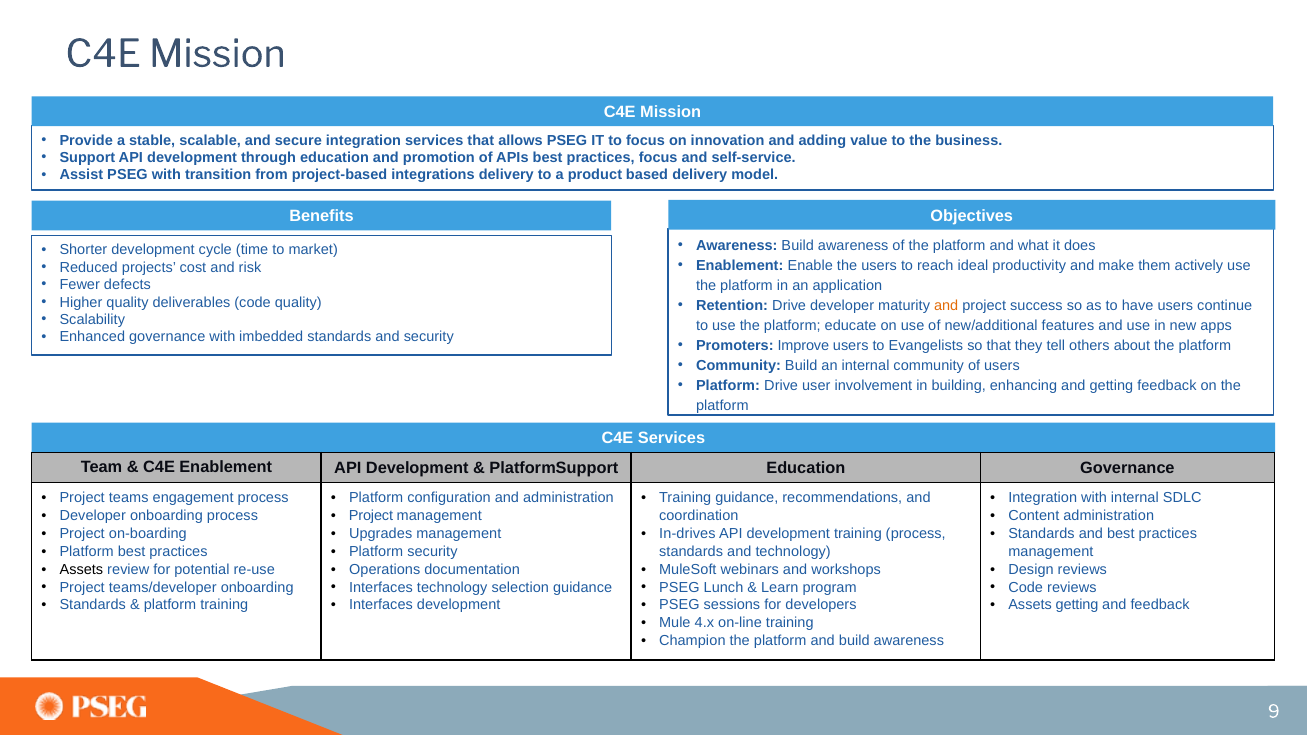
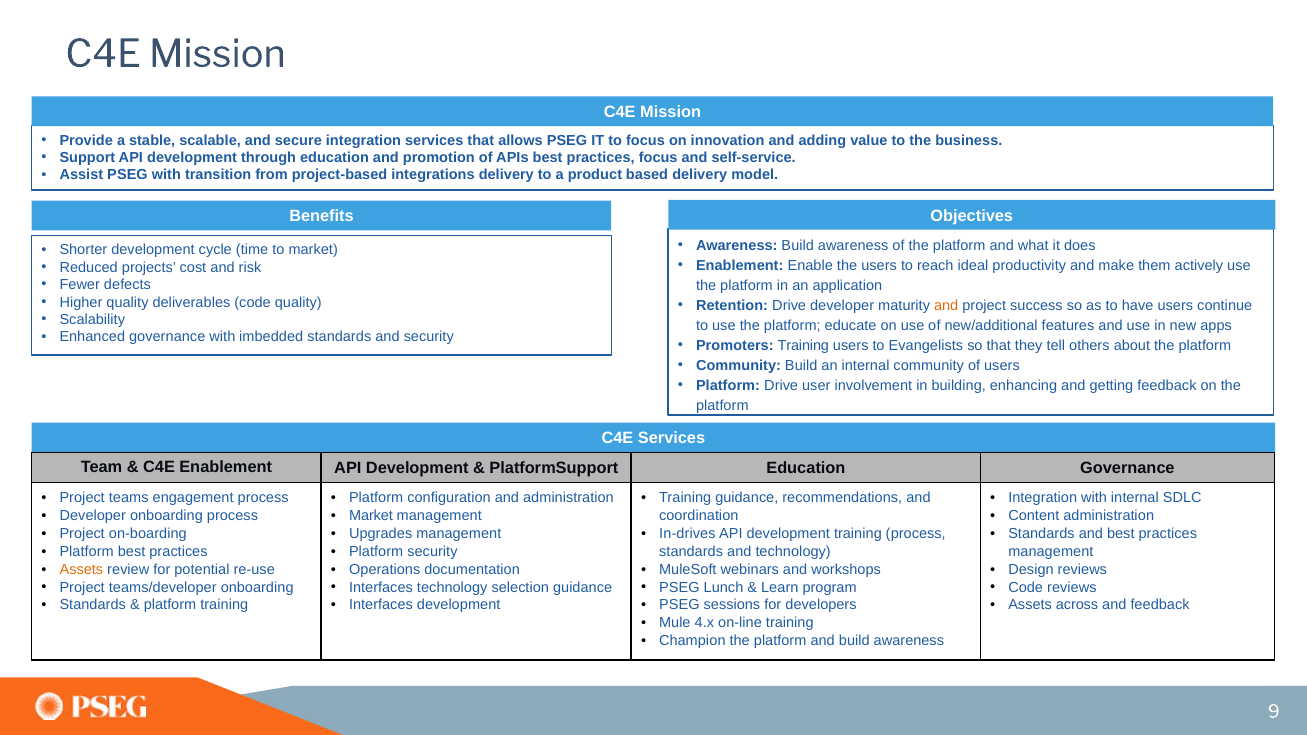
Promoters Improve: Improve -> Training (803, 345)
Project: Project -> Market (371, 516)
Assets colour: black -> orange (81, 569)
Assets getting: getting -> across (1077, 605)
